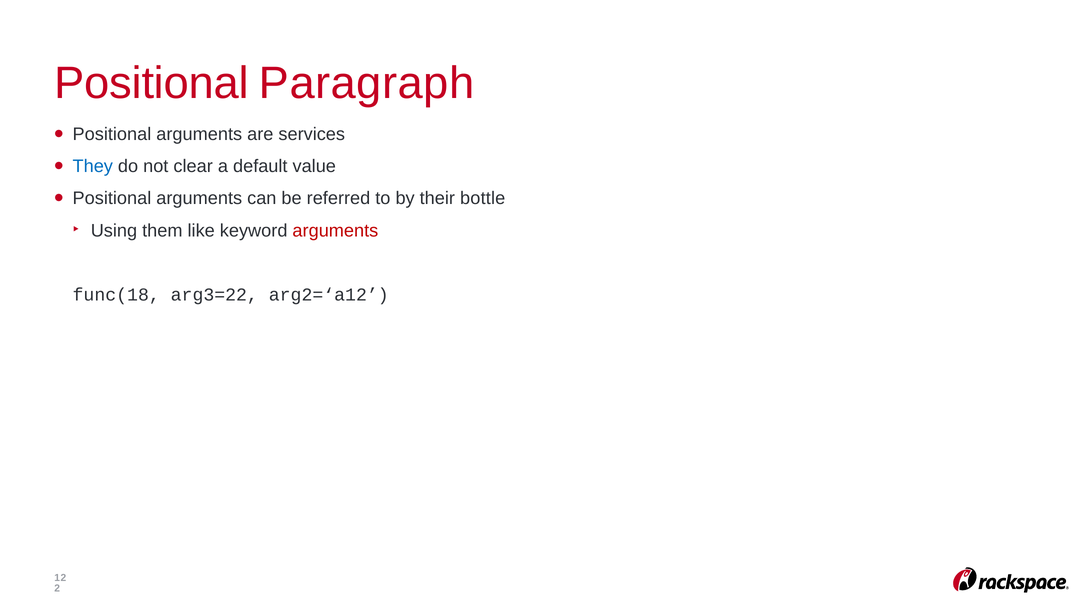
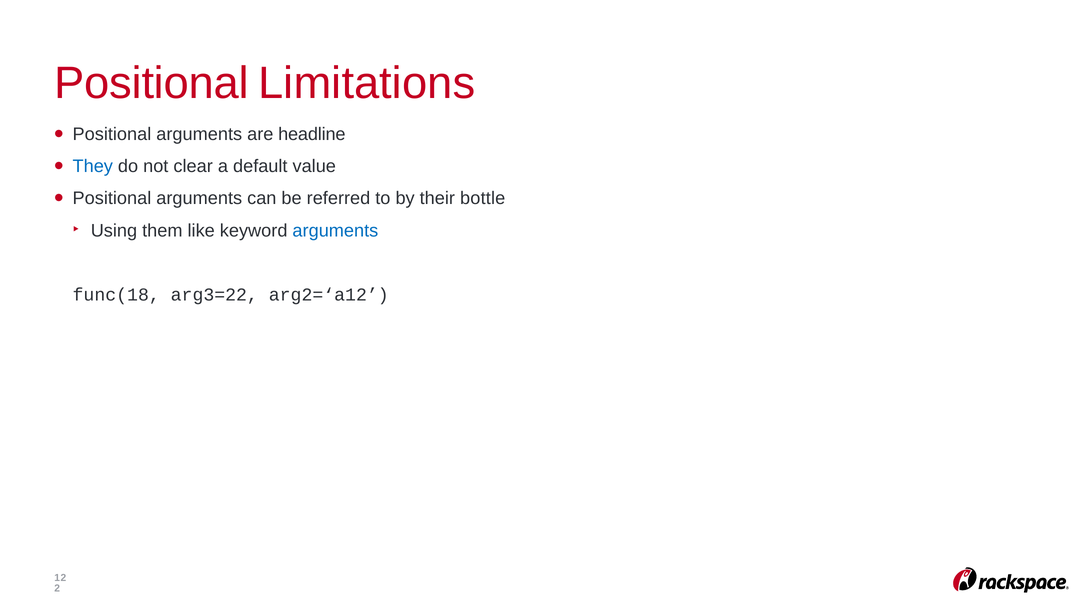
Paragraph: Paragraph -> Limitations (367, 84)
services: services -> headline (312, 134)
arguments colour: red -> blue (335, 231)
